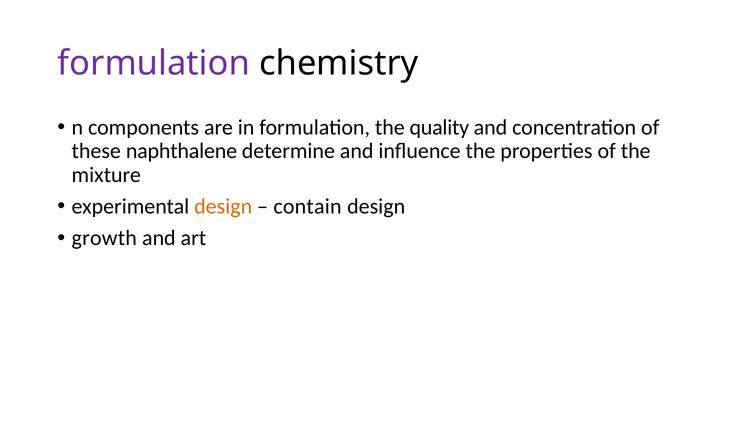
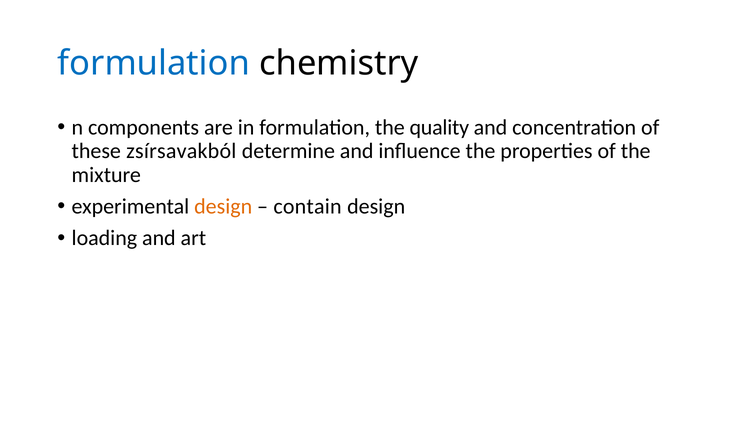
formulation colour: purple -> blue (154, 63)
naphthalene: naphthalene -> zsírsavakból (181, 151)
growth: growth -> loading (104, 238)
